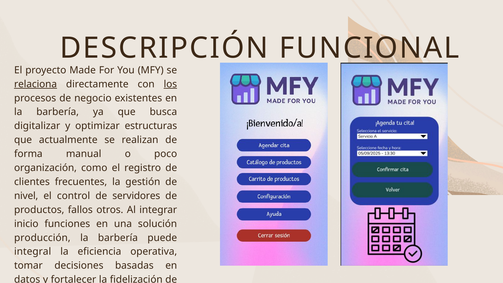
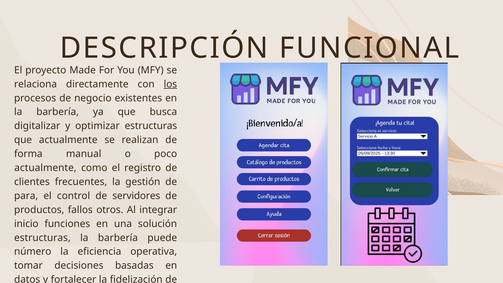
relaciona underline: present -> none (36, 84)
organización: organización -> actualmente (45, 168)
nivel: nivel -> para (26, 196)
producción: producción -> estructuras (42, 238)
integral: integral -> número (33, 252)
